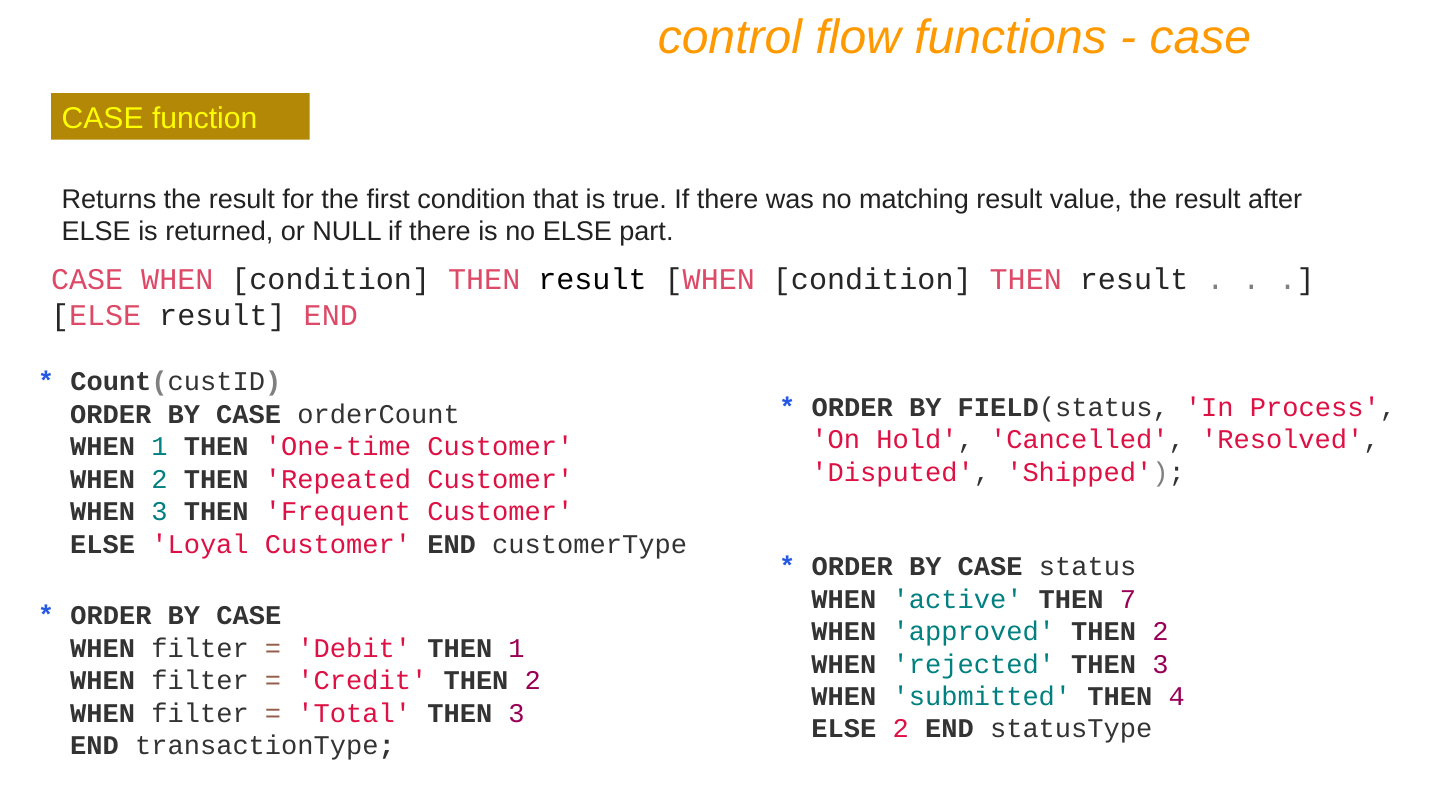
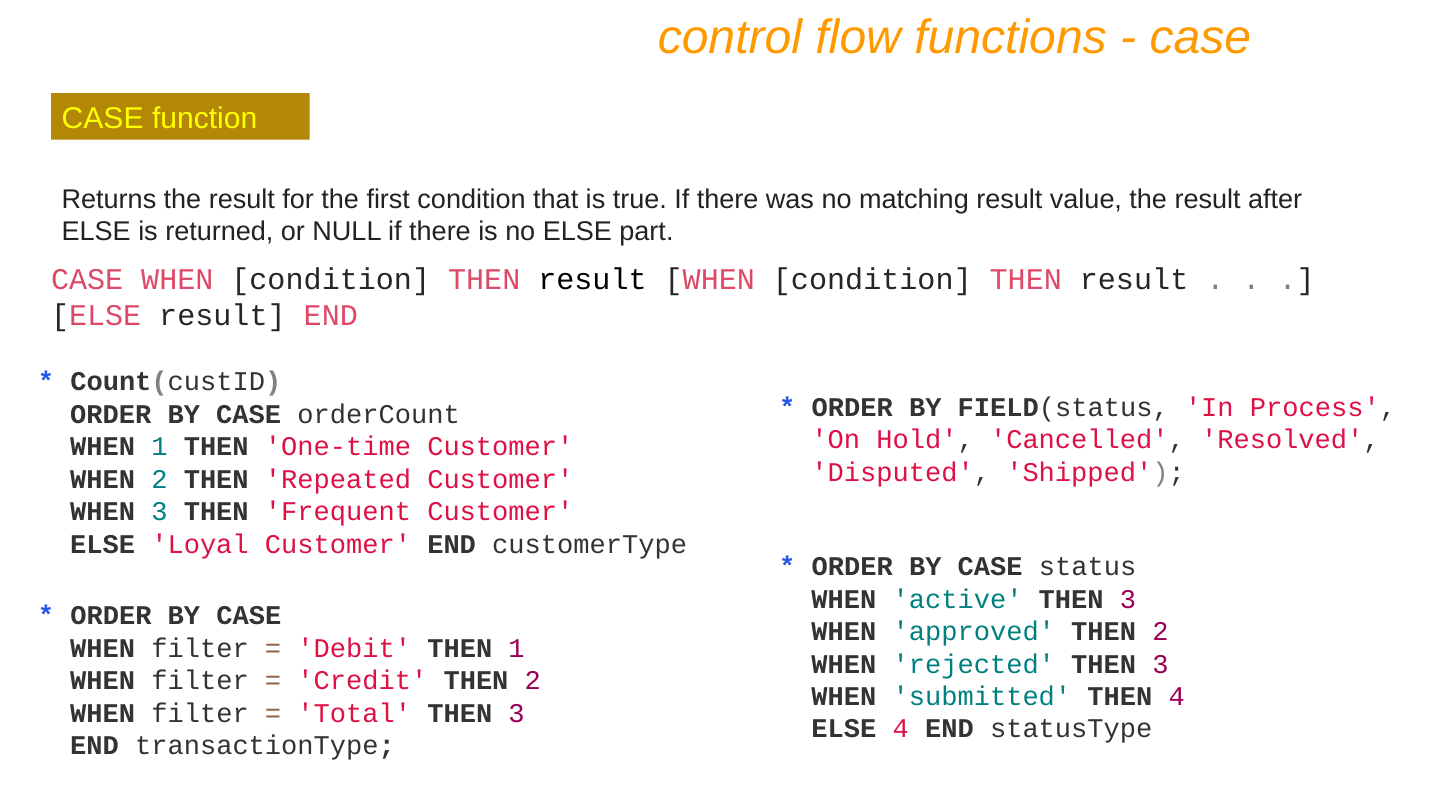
active THEN 7: 7 -> 3 (1128, 600)
ELSE 2: 2 -> 4 (901, 730)
